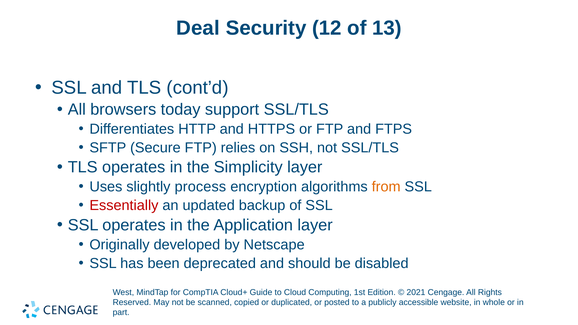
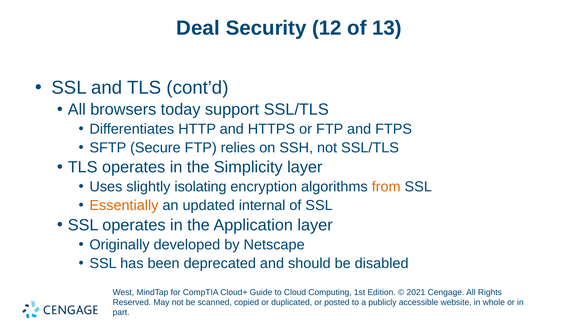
process: process -> isolating (201, 187)
Essentially colour: red -> orange (124, 206)
backup: backup -> internal (262, 206)
